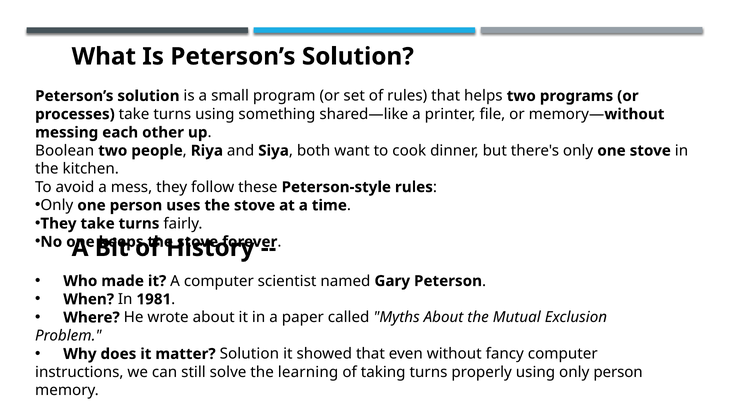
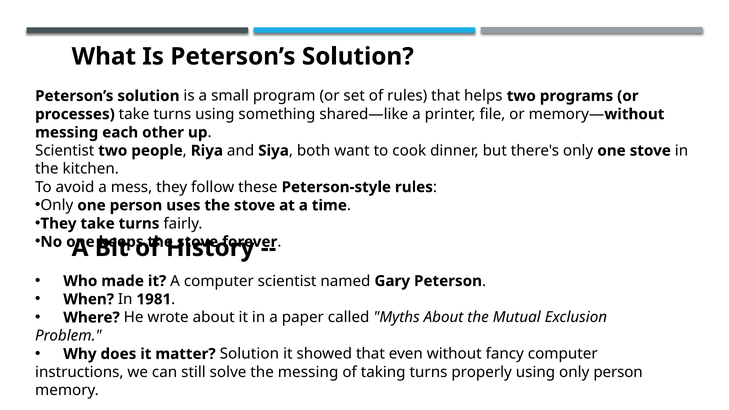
Boolean: Boolean -> Scientist (65, 151)
the learning: learning -> messing (308, 372)
